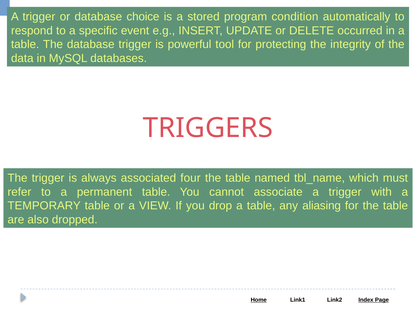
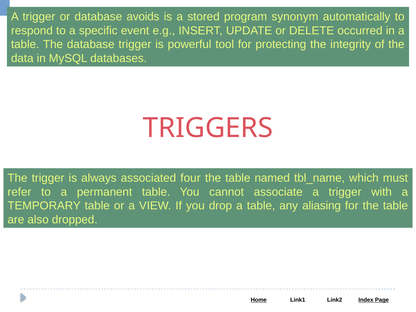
choice: choice -> avoids (143, 17)
condition: condition -> synonym (295, 17)
